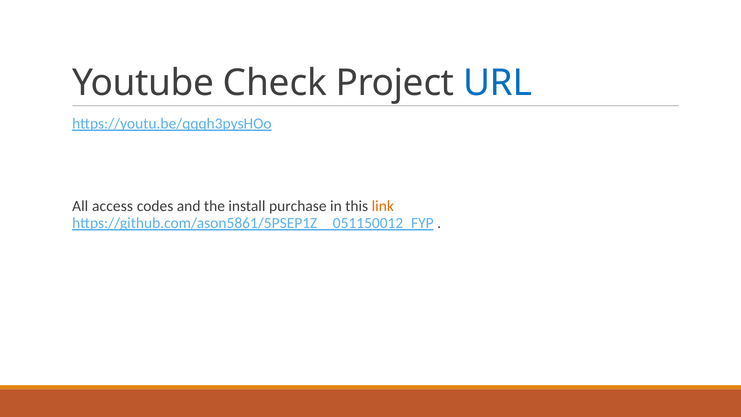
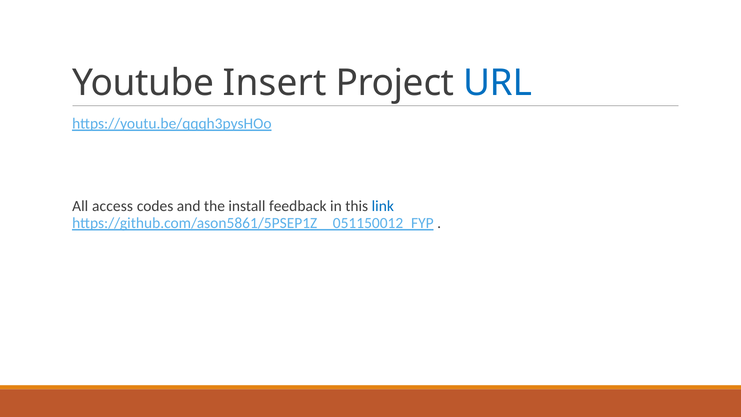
Check: Check -> Insert (275, 83)
purchase: purchase -> feedback (298, 206)
link colour: orange -> blue (383, 206)
